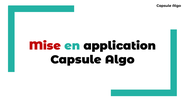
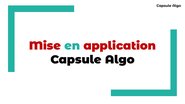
application colour: black -> red (120, 46)
